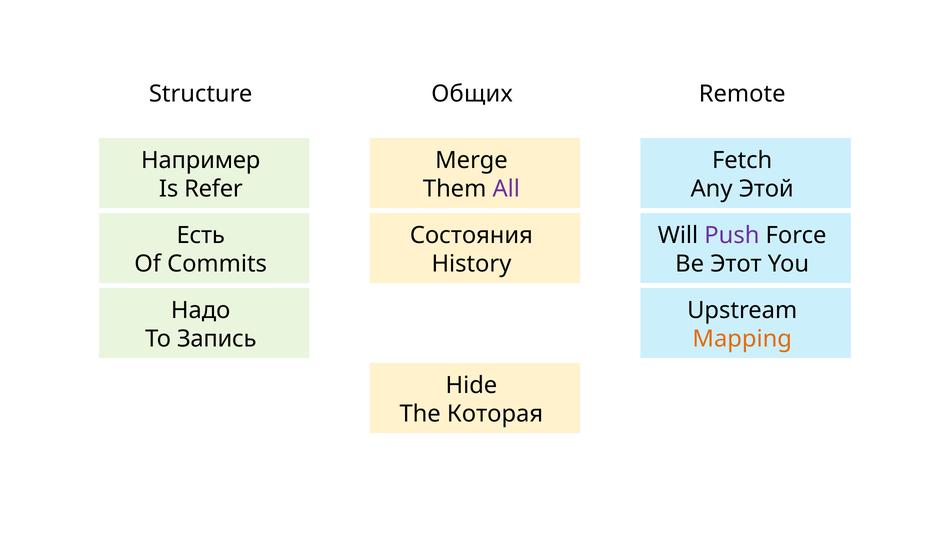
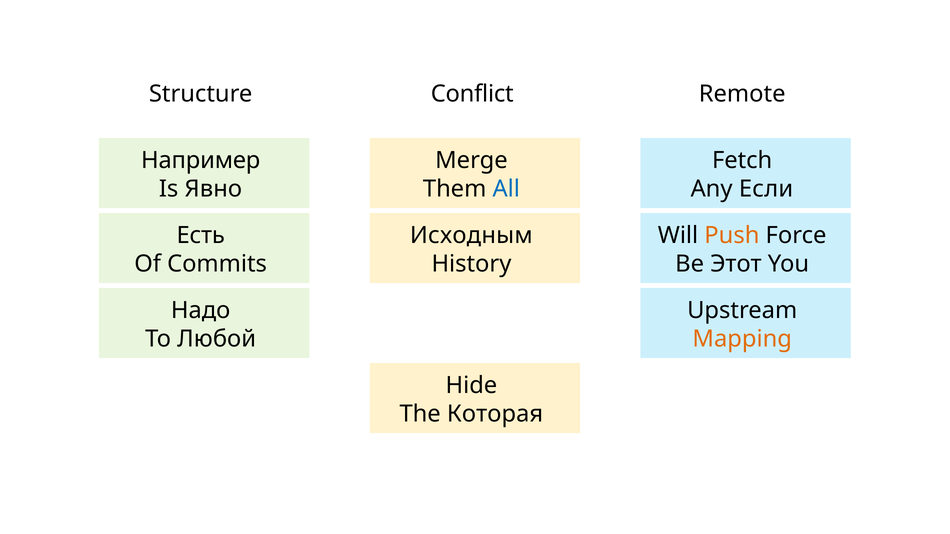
Общих: Общих -> Conflict (472, 94)
Refer: Refer -> Явно (213, 189)
All colour: purple -> blue (506, 189)
Этой: Этой -> Если (766, 189)
Состояния: Состояния -> Исходным (471, 236)
Push colour: purple -> orange (732, 236)
Запись: Запись -> Любой (217, 339)
